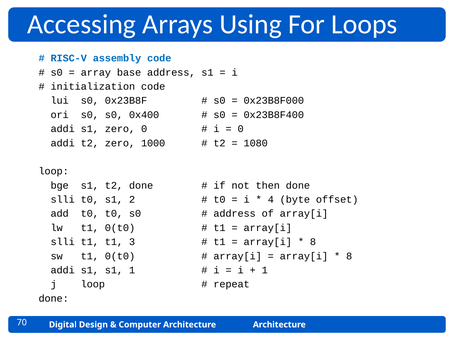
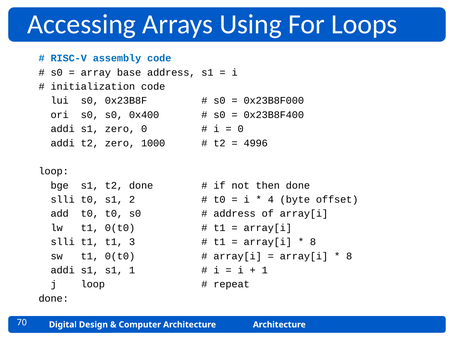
1080: 1080 -> 4996 (256, 143)
